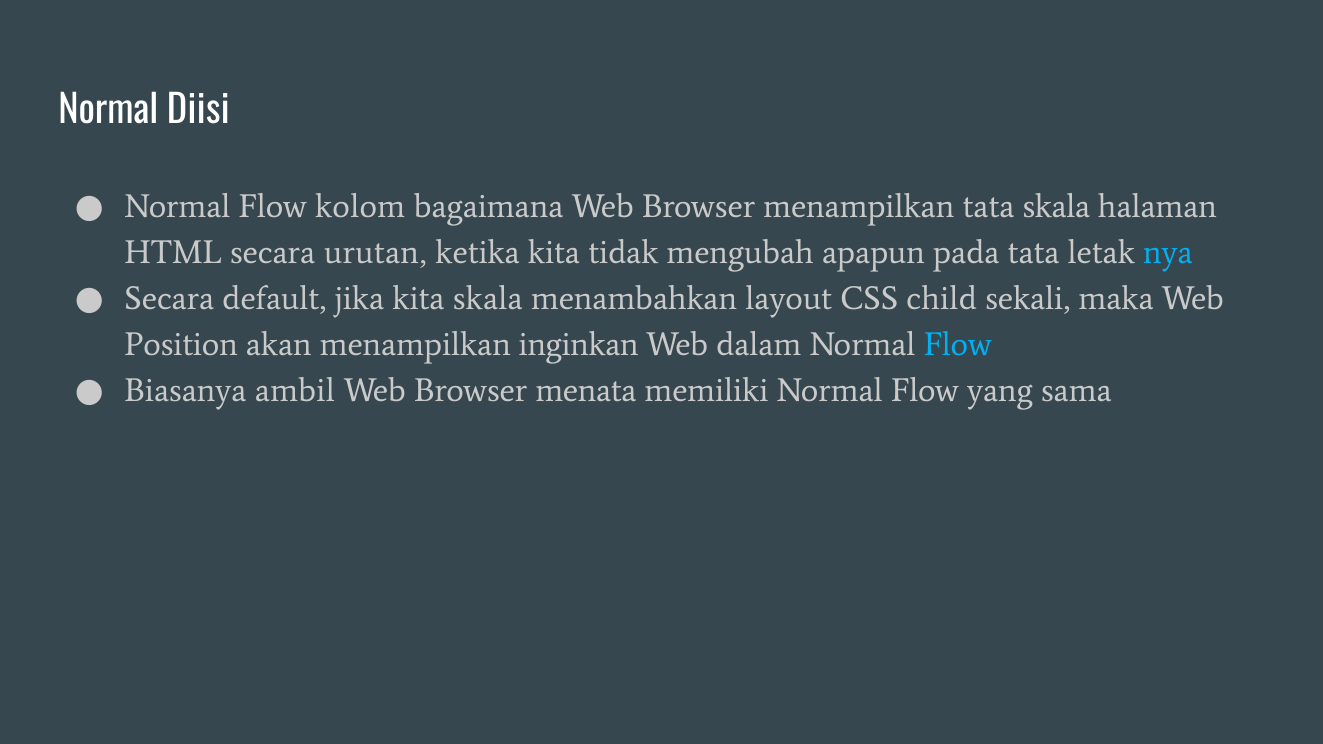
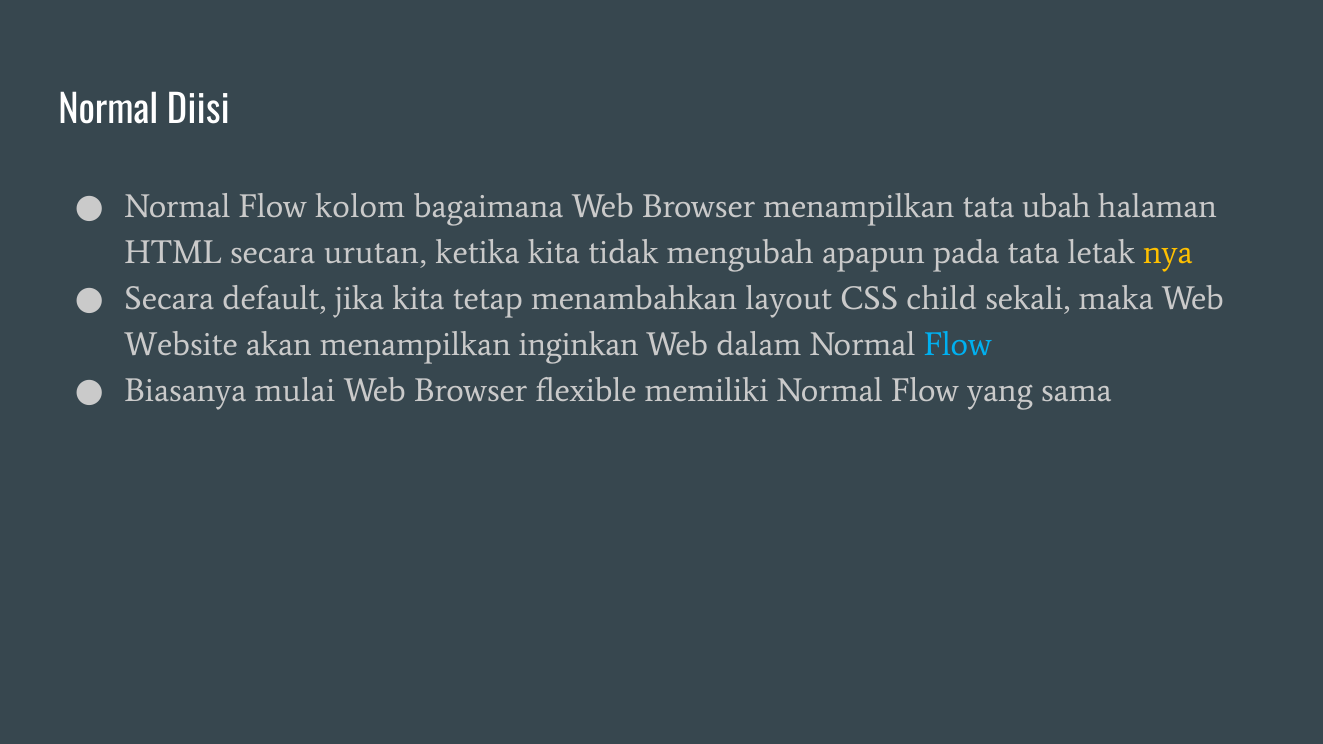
tata skala: skala -> ubah (1056, 207)
nya colour: light blue -> yellow (1168, 253)
kita skala: skala -> tetap (488, 299)
Position: Position -> Website (181, 345)
ambil: ambil -> mulai (295, 391)
menata: menata -> flexible (586, 391)
